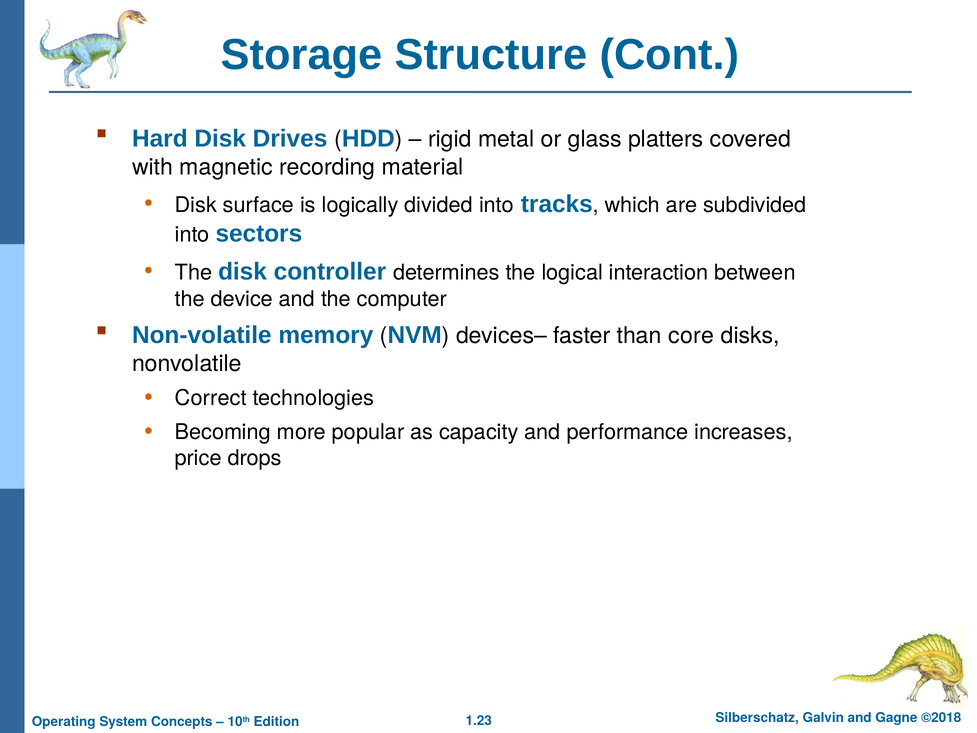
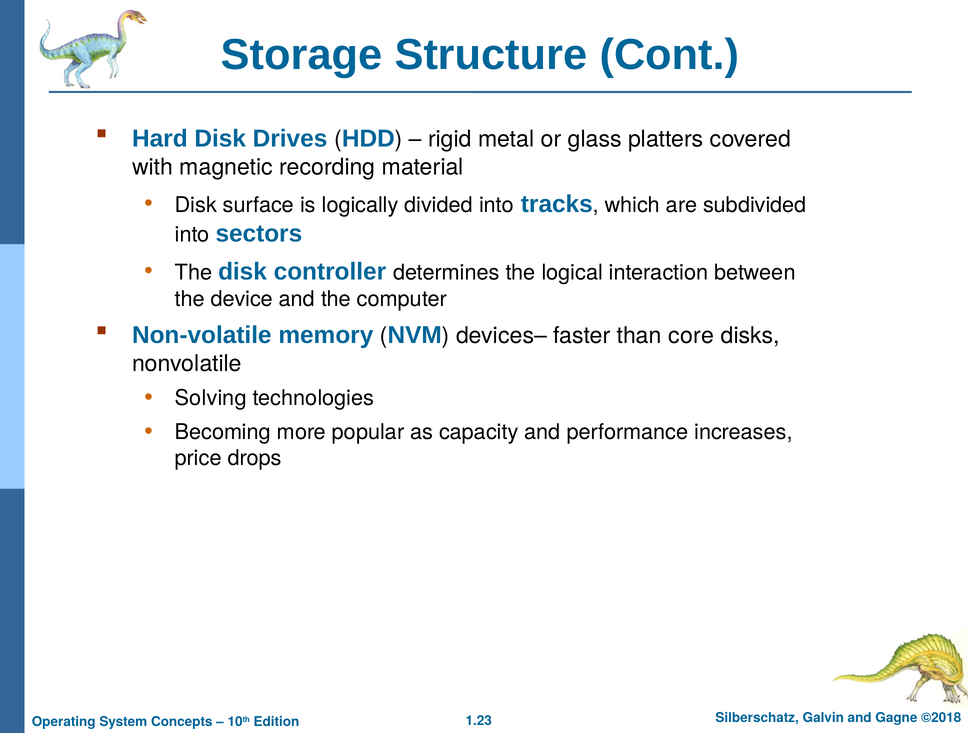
Correct: Correct -> Solving (211, 398)
